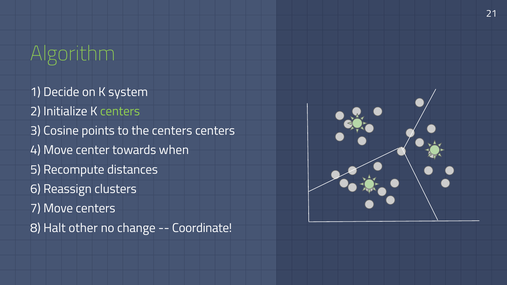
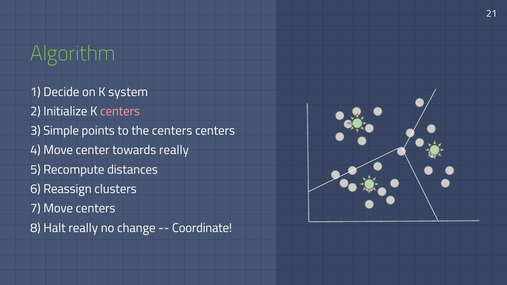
centers colour: light green -> pink (120, 111)
Cosine: Cosine -> Simple (61, 131)
towards when: when -> really (174, 150)
Halt other: other -> really (83, 228)
